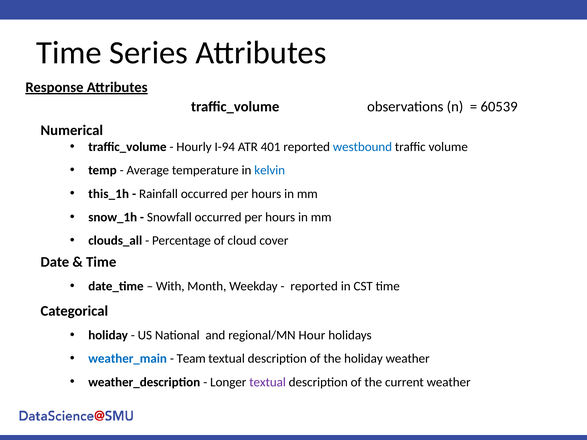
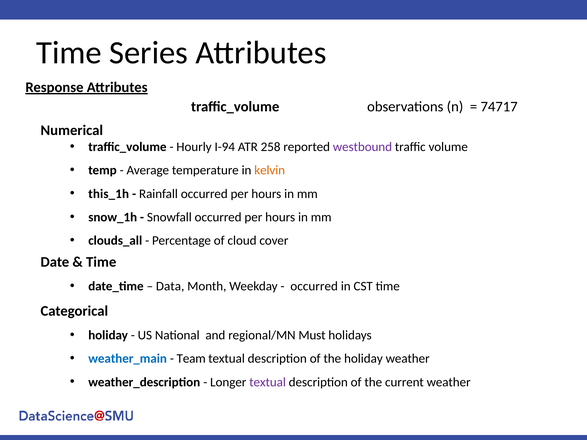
60539: 60539 -> 74717 (499, 107)
401: 401 -> 258 (271, 147)
westbound colour: blue -> purple (362, 147)
kelvin colour: blue -> orange (270, 170)
With: With -> Data (170, 287)
reported: reported -> occurred (314, 287)
Hour: Hour -> Must (312, 335)
